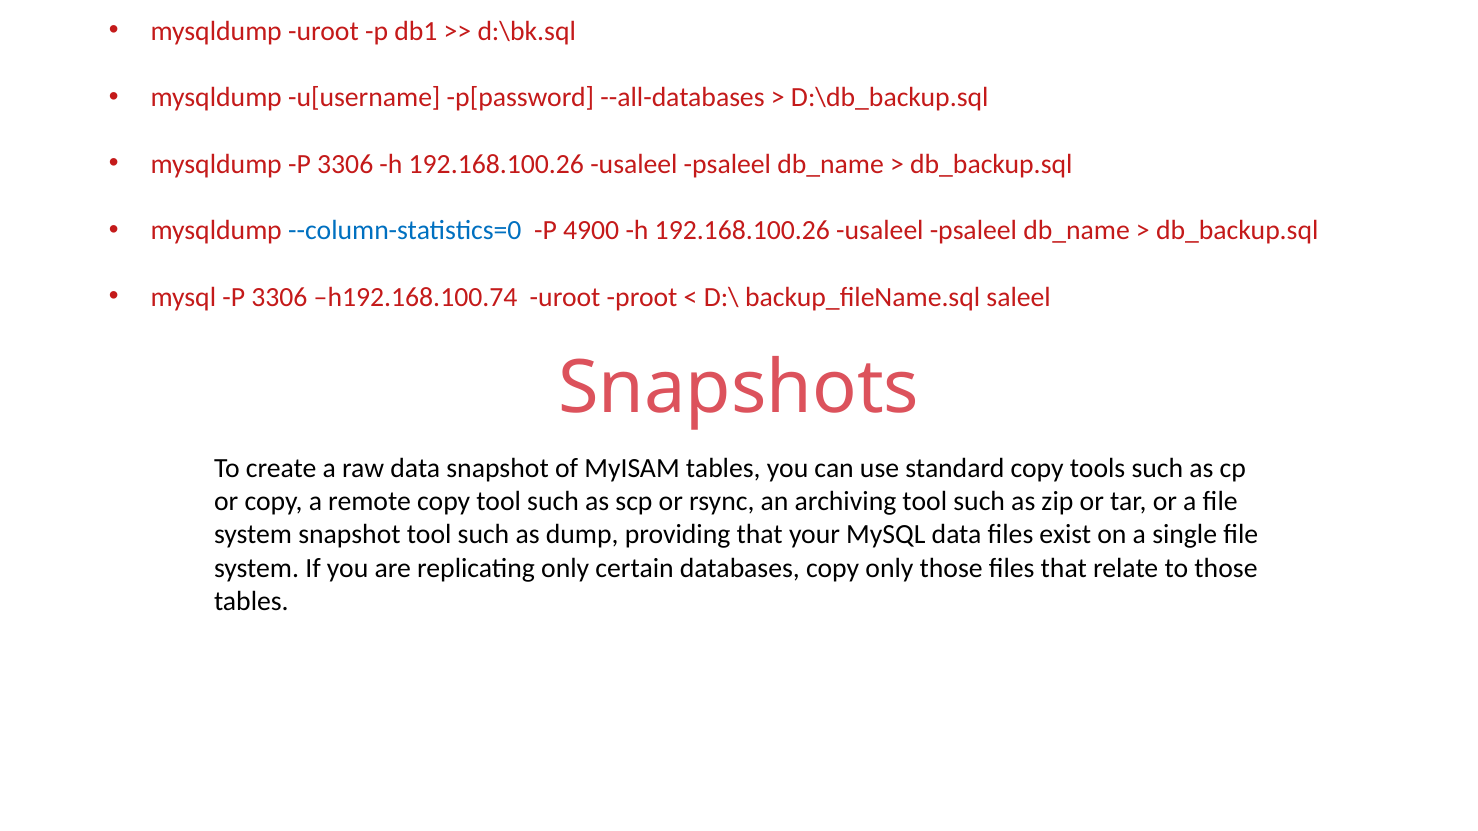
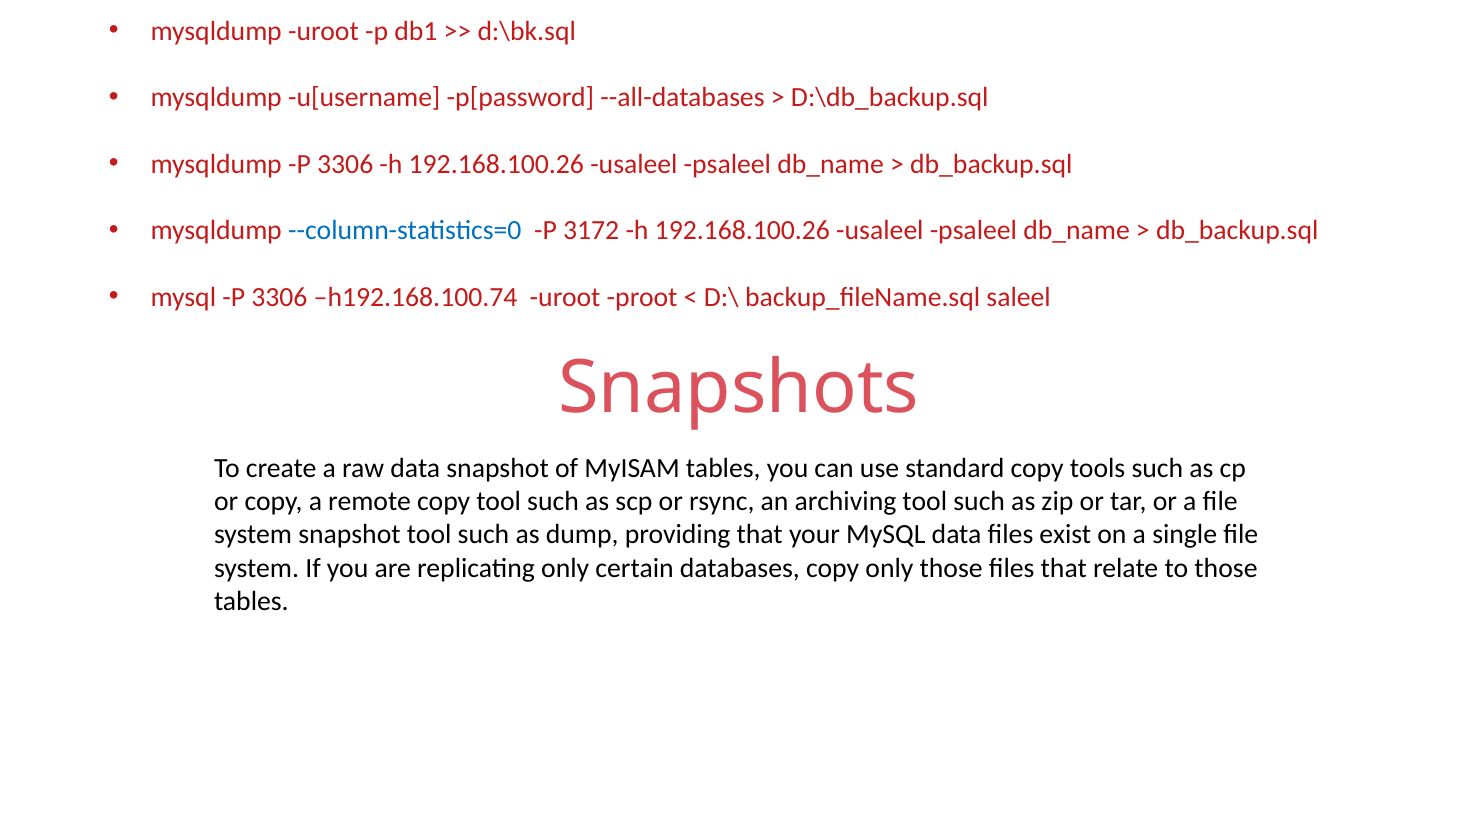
4900: 4900 -> 3172 (591, 231)
